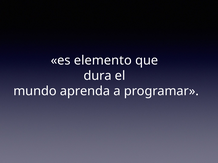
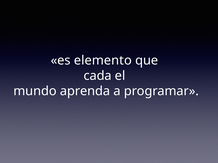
dura: dura -> cada (98, 76)
